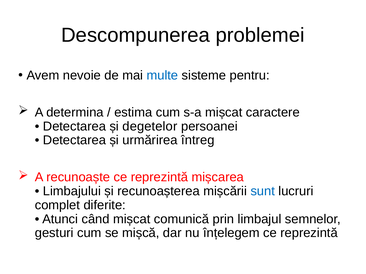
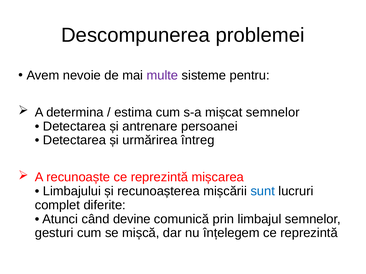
multe colour: blue -> purple (162, 75)
mișcat caractere: caractere -> semnelor (273, 113)
degetelor: degetelor -> antrenare (150, 126)
când mișcat: mișcat -> devine (132, 219)
